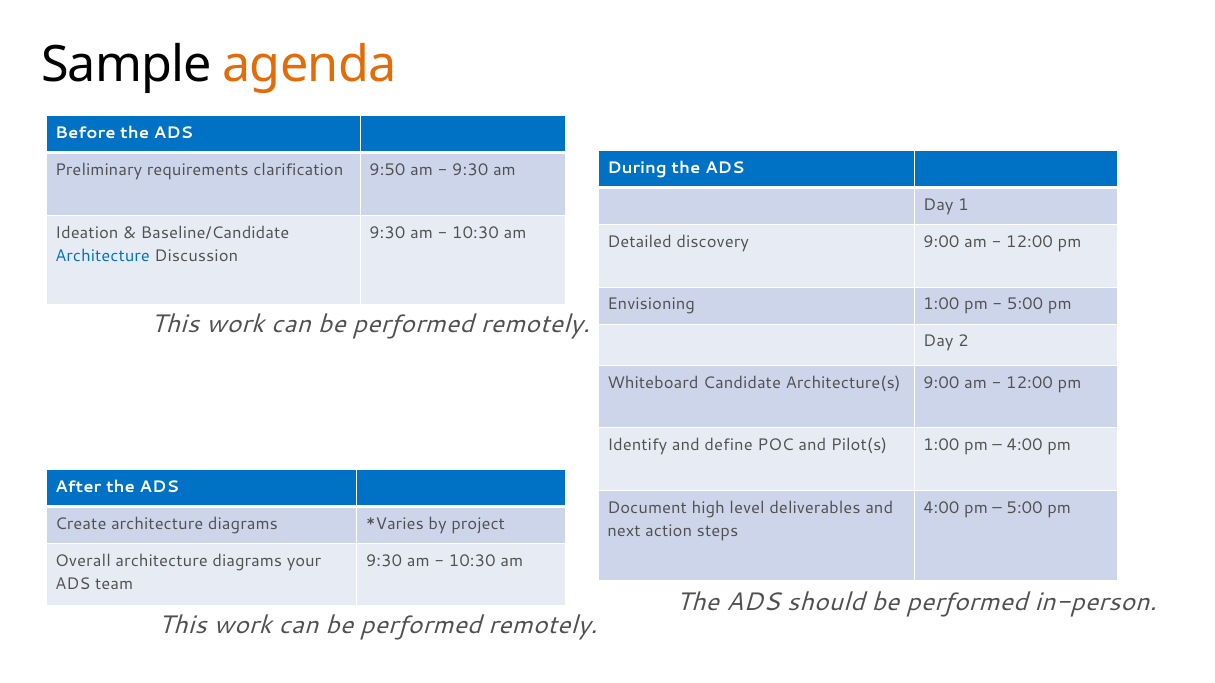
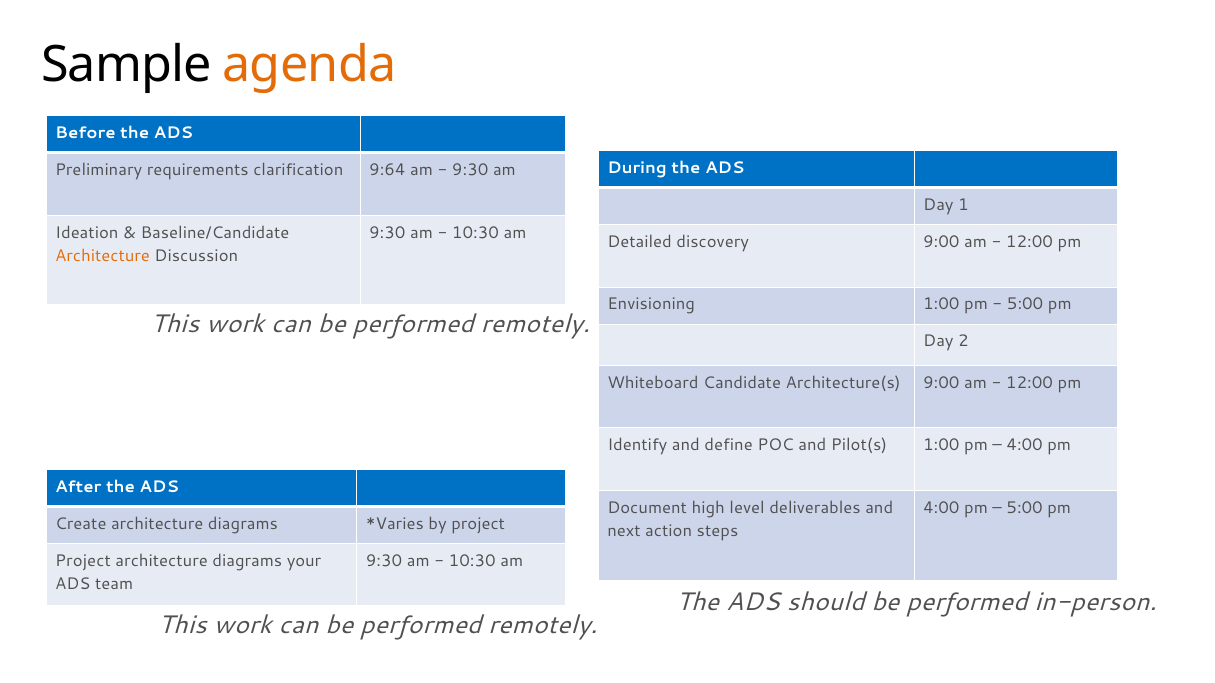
9:50: 9:50 -> 9:64 (387, 170)
Architecture colour: blue -> orange (103, 256)
Overall: Overall -> Project (83, 561)
